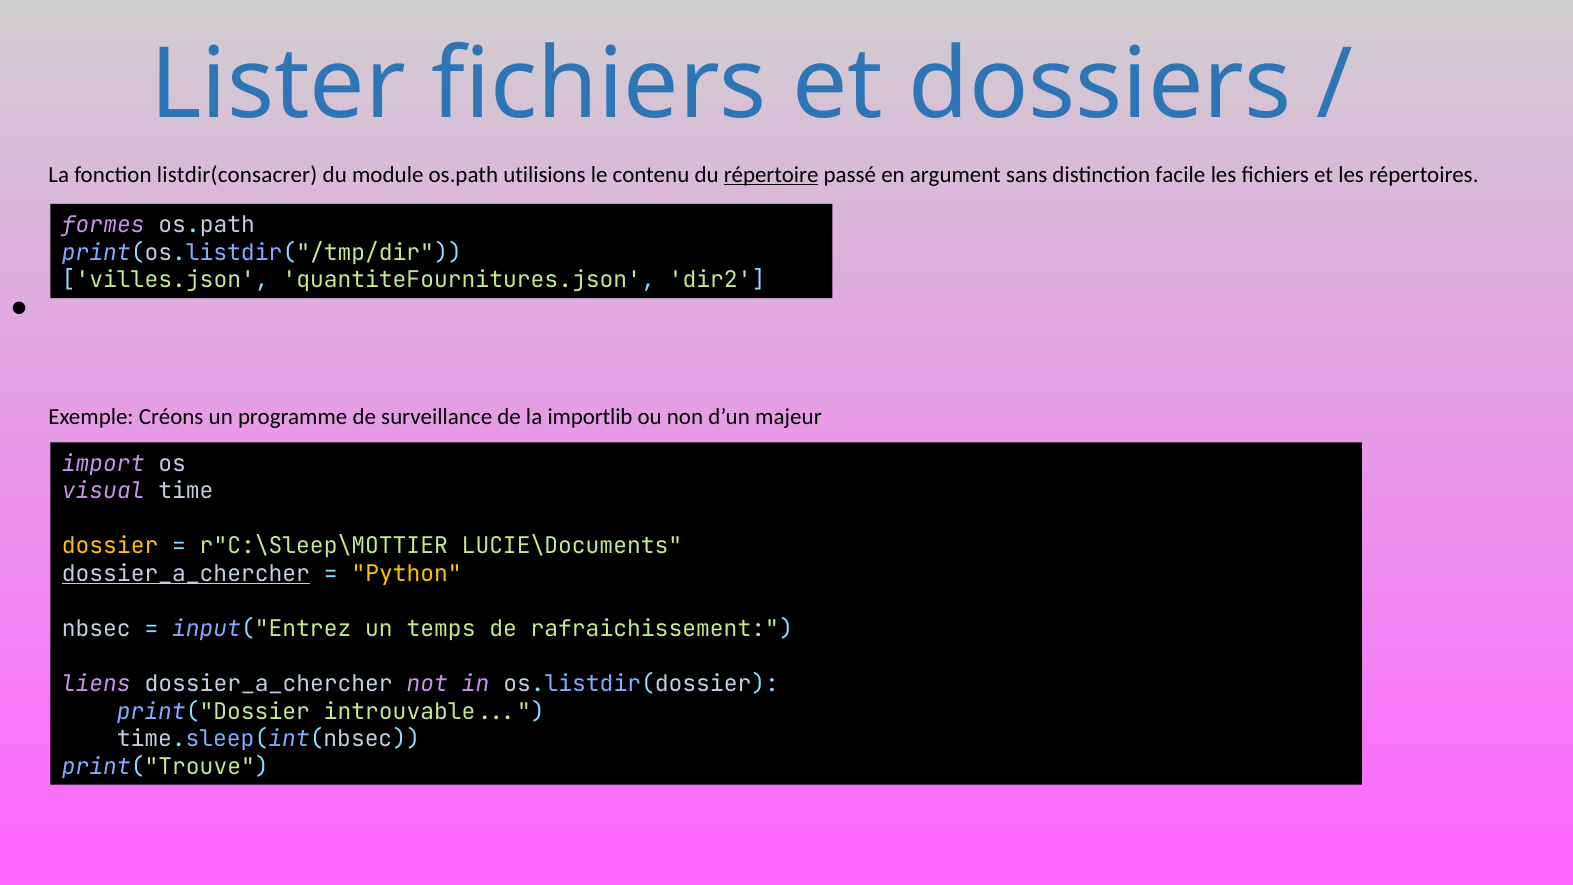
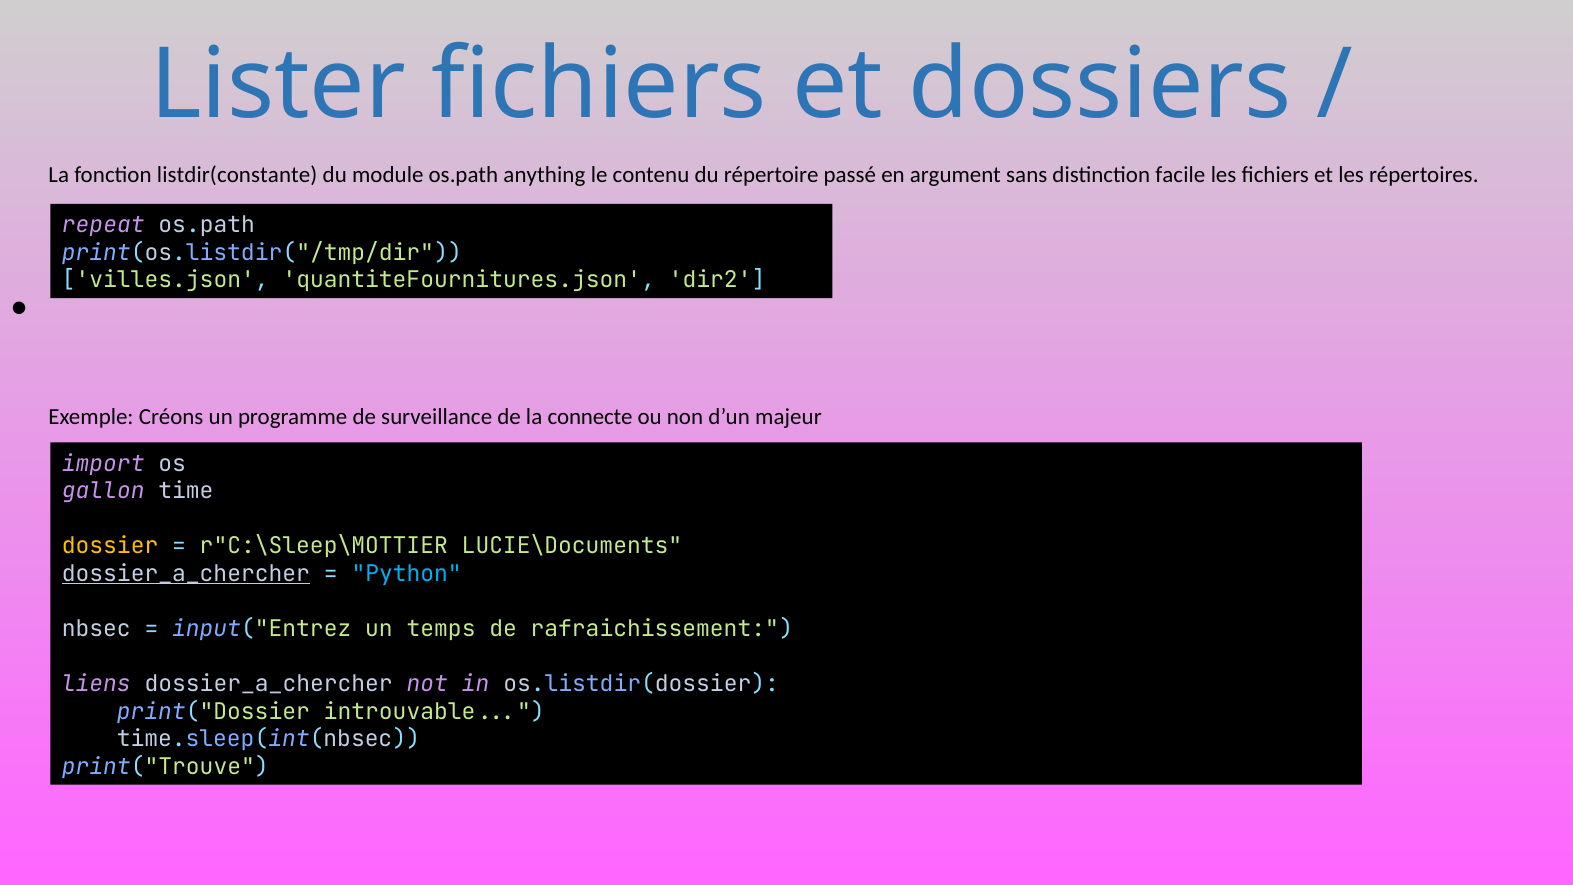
listdir(consacrer: listdir(consacrer -> listdir(constante (237, 174)
utilisions: utilisions -> anything (544, 174)
répertoire underline: present -> none (771, 174)
formes: formes -> repeat (103, 225)
importlib: importlib -> connecte (590, 417)
visual: visual -> gallon (103, 491)
Python colour: yellow -> light blue (407, 574)
